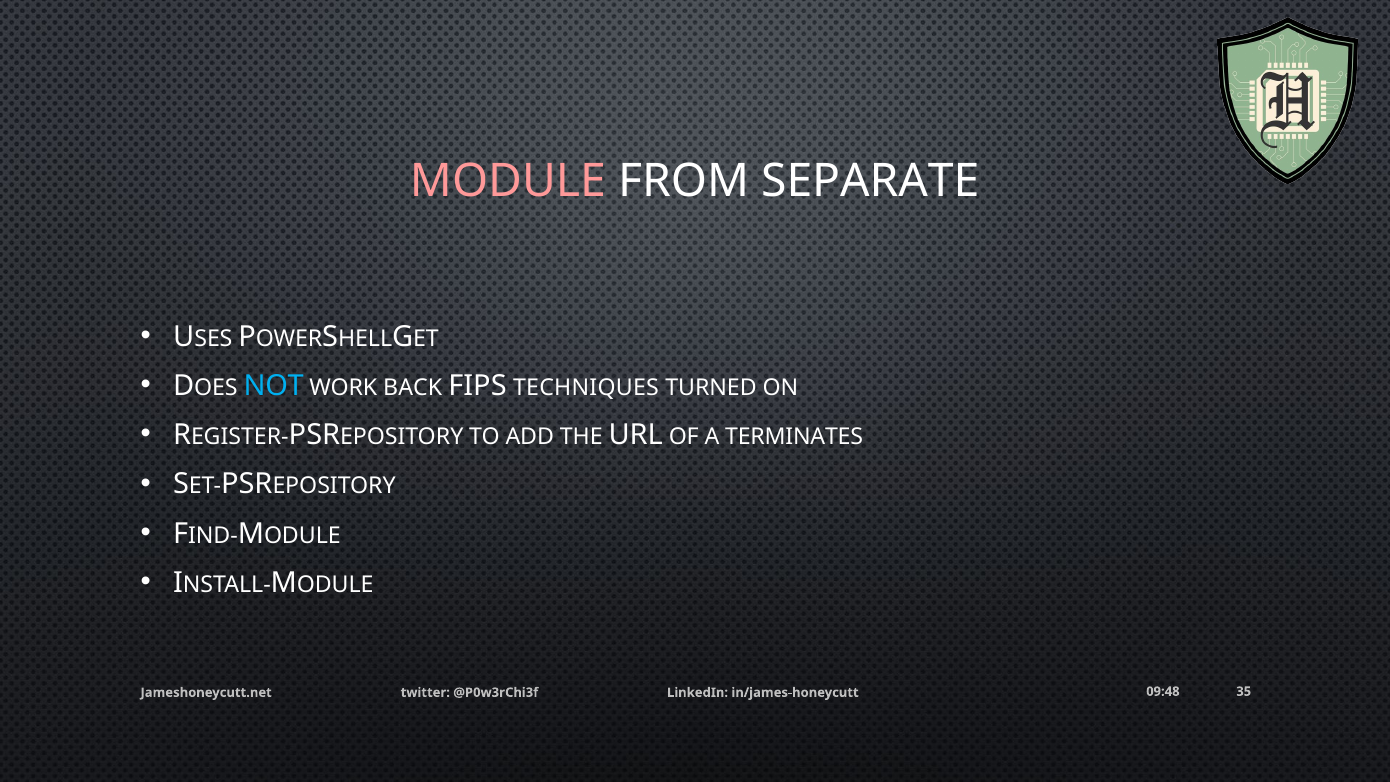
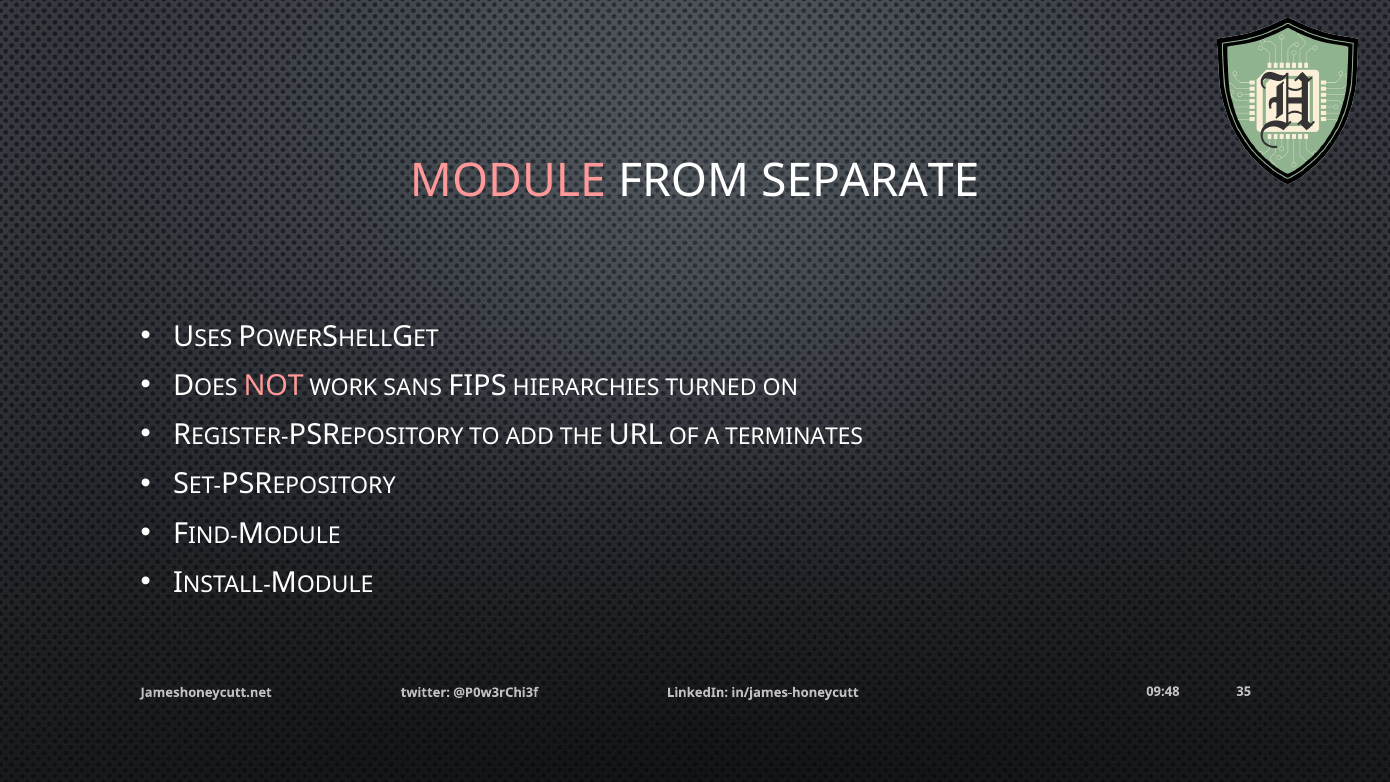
NOT colour: light blue -> pink (274, 386)
BACK: BACK -> SANS (413, 388)
TECHNIQUES: TECHNIQUES -> HIERARCHIES (586, 388)
